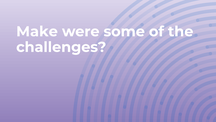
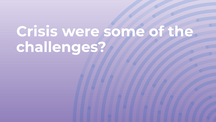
Make: Make -> Crisis (37, 31)
